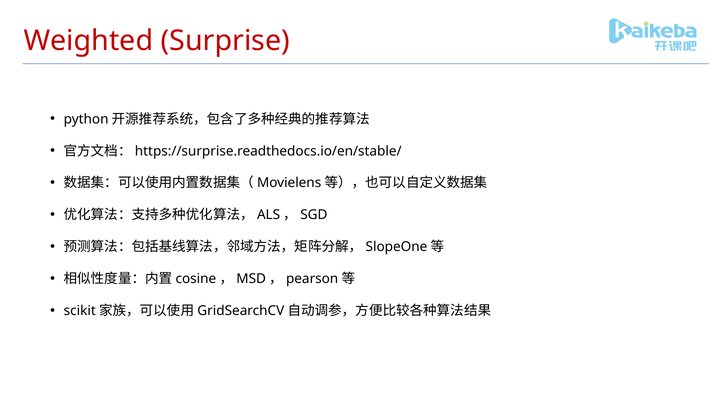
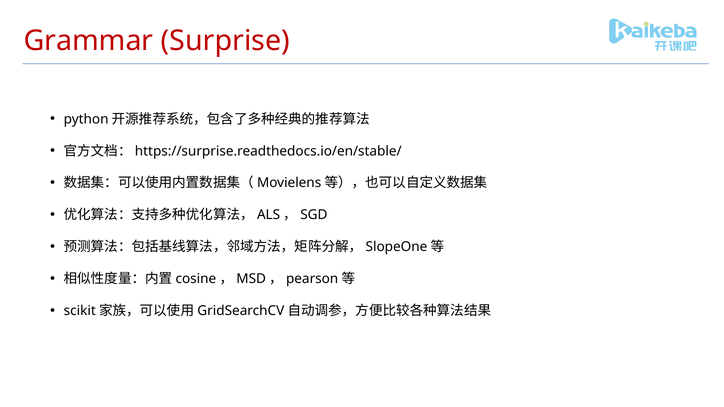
Weighted: Weighted -> Grammar (88, 41)
